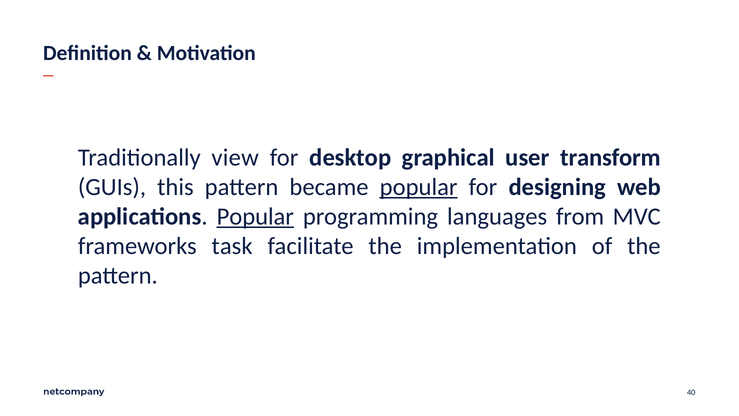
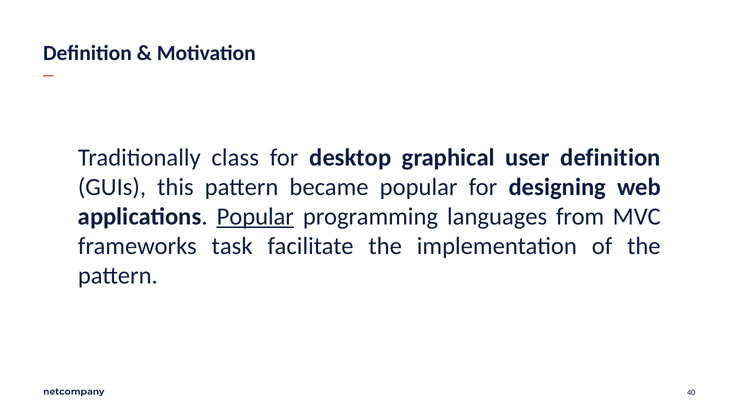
view: view -> class (235, 157)
user transform: transform -> definition (610, 157)
popular underline: present -> none (419, 187)
